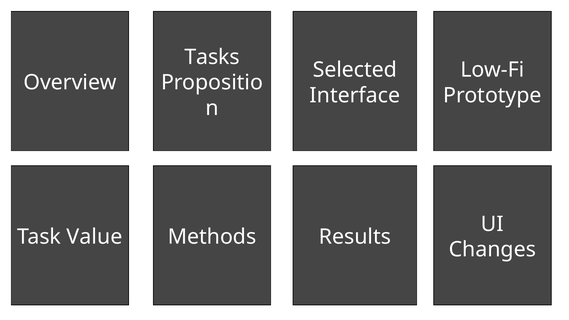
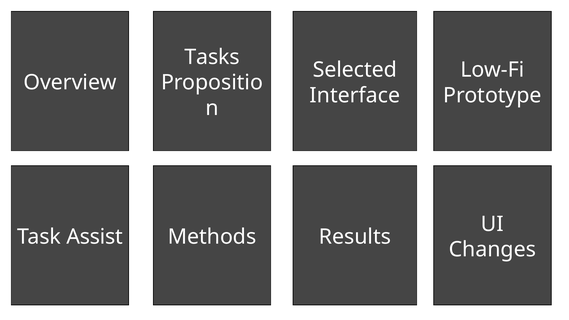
Value: Value -> Assist (95, 237)
